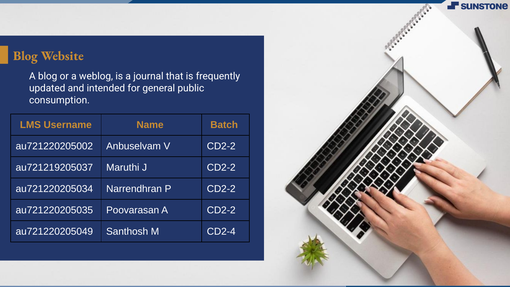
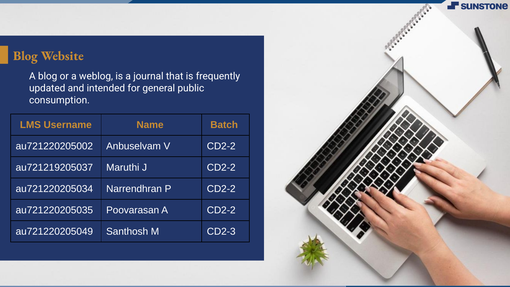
CD2-4: CD2-4 -> CD2-3 (221, 231)
